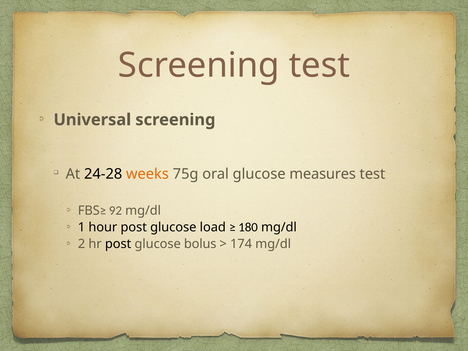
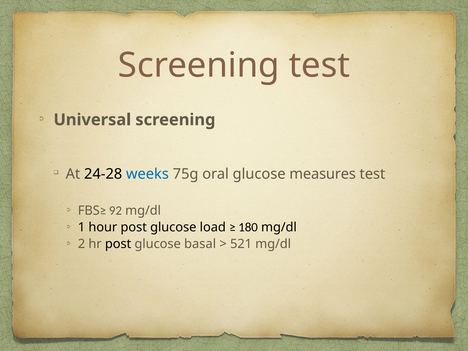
weeks colour: orange -> blue (147, 174)
bolus: bolus -> basal (200, 244)
174: 174 -> 521 (241, 244)
